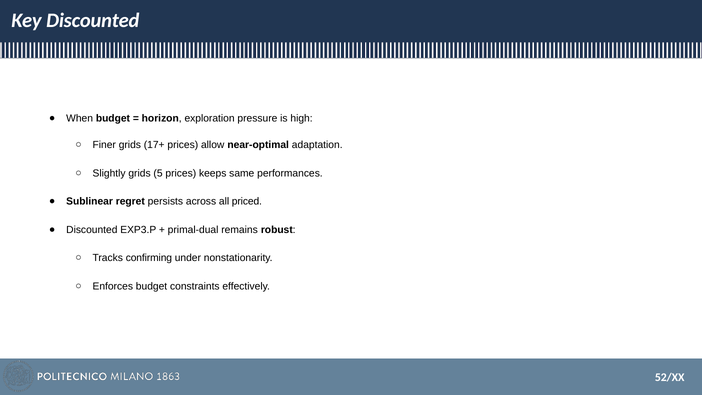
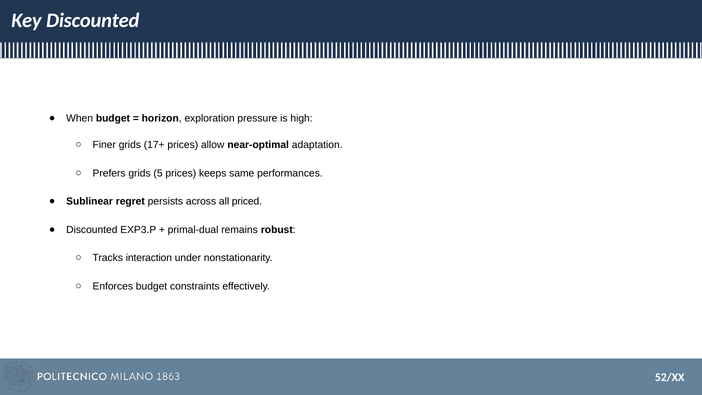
Slightly: Slightly -> Prefers (109, 173)
confirming: confirming -> interaction (149, 258)
